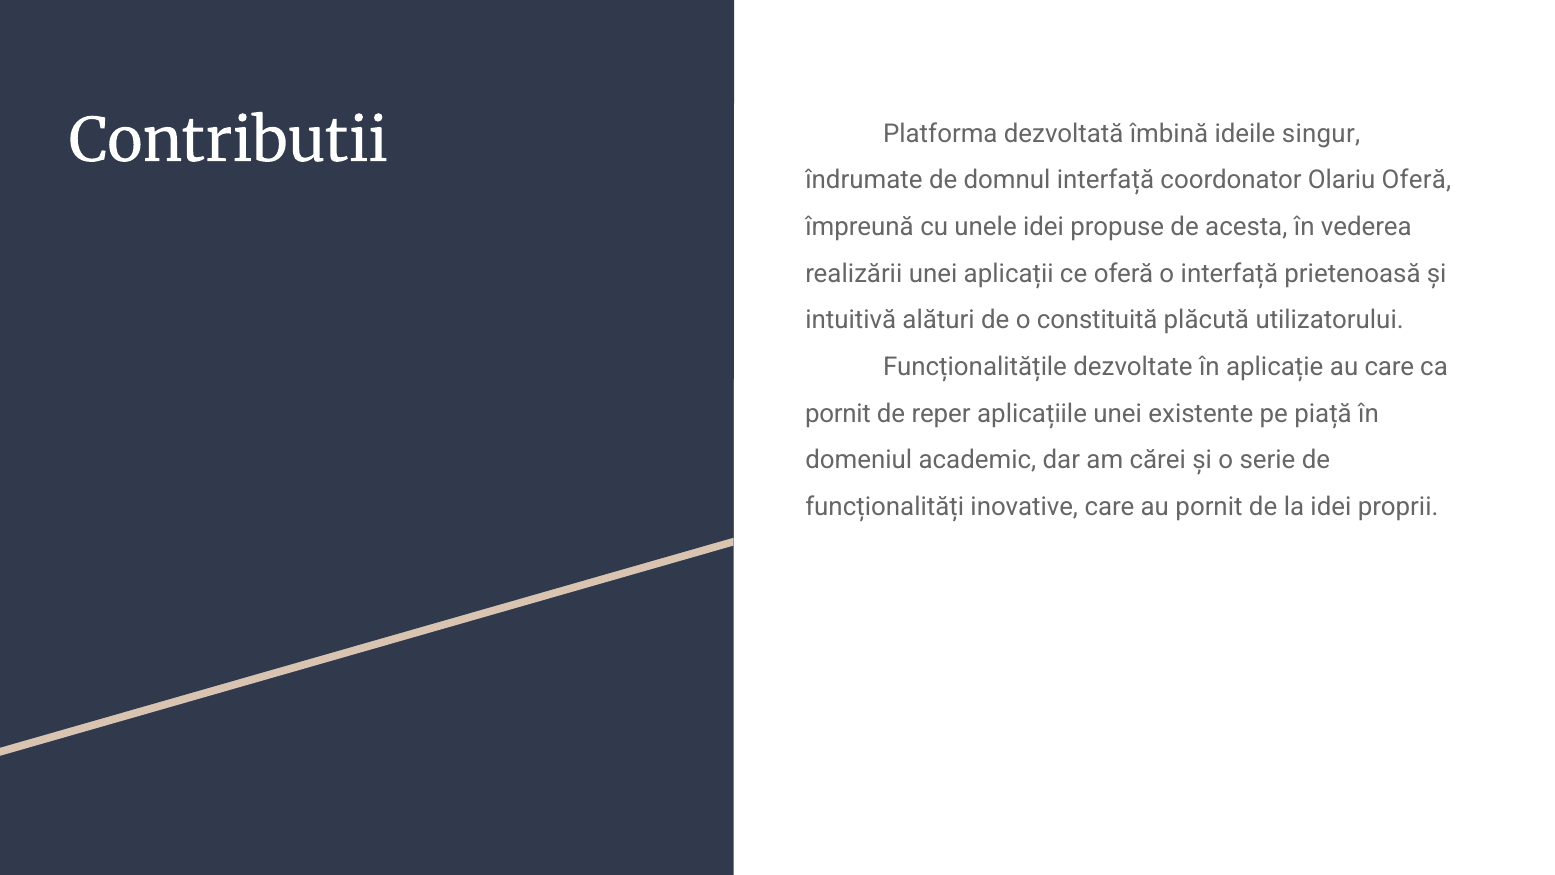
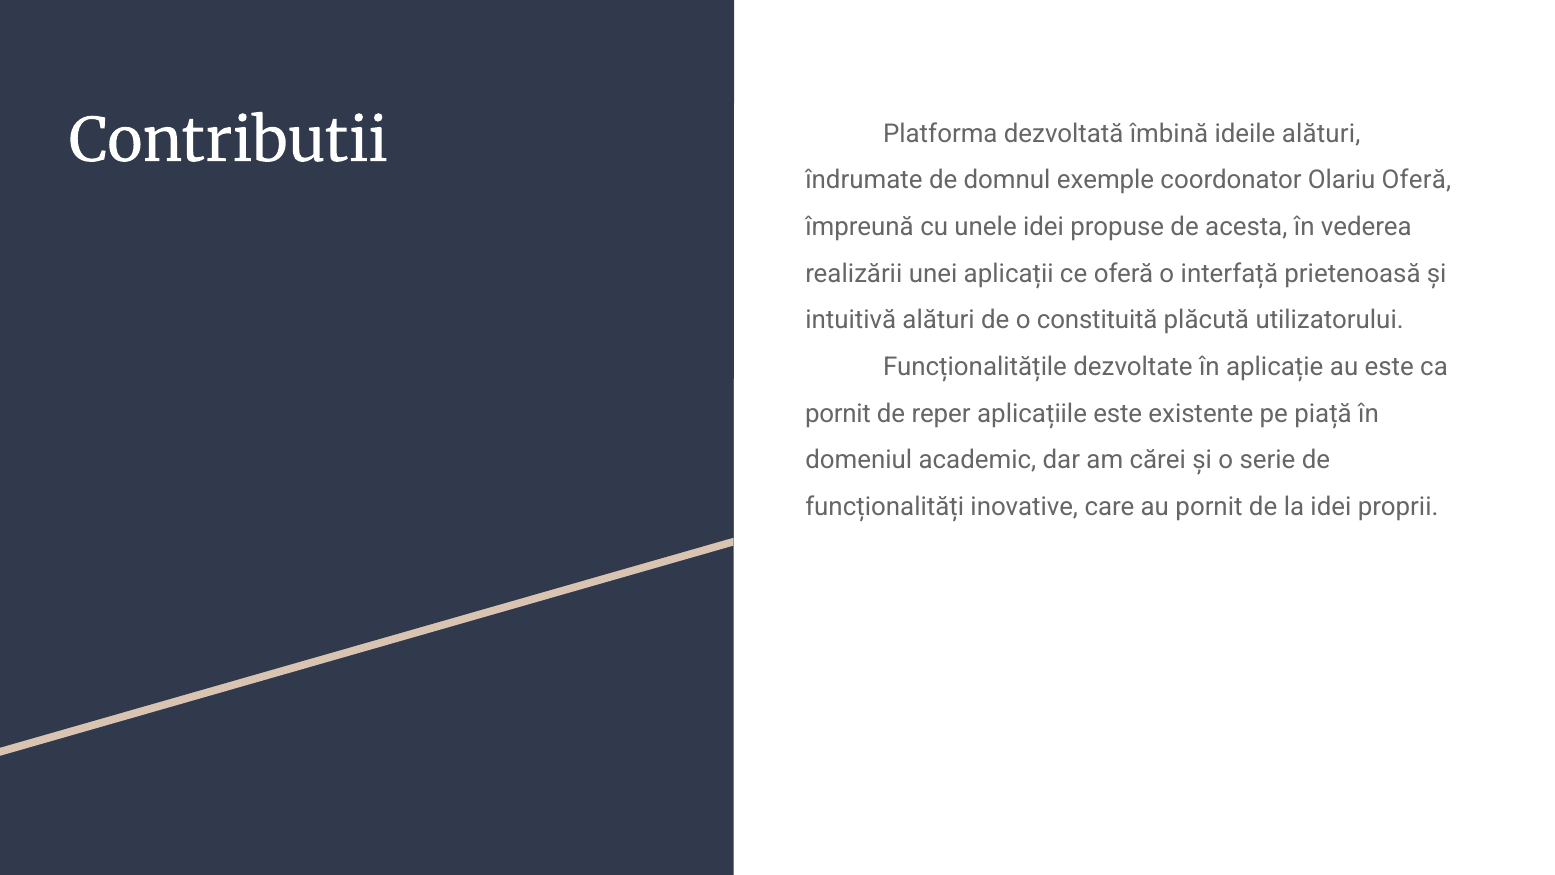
ideile singur: singur -> alături (1321, 134)
domnul interfață: interfață -> exemple (1105, 180)
au care: care -> este (1389, 367)
aplicațiile unei: unei -> este (1118, 414)
